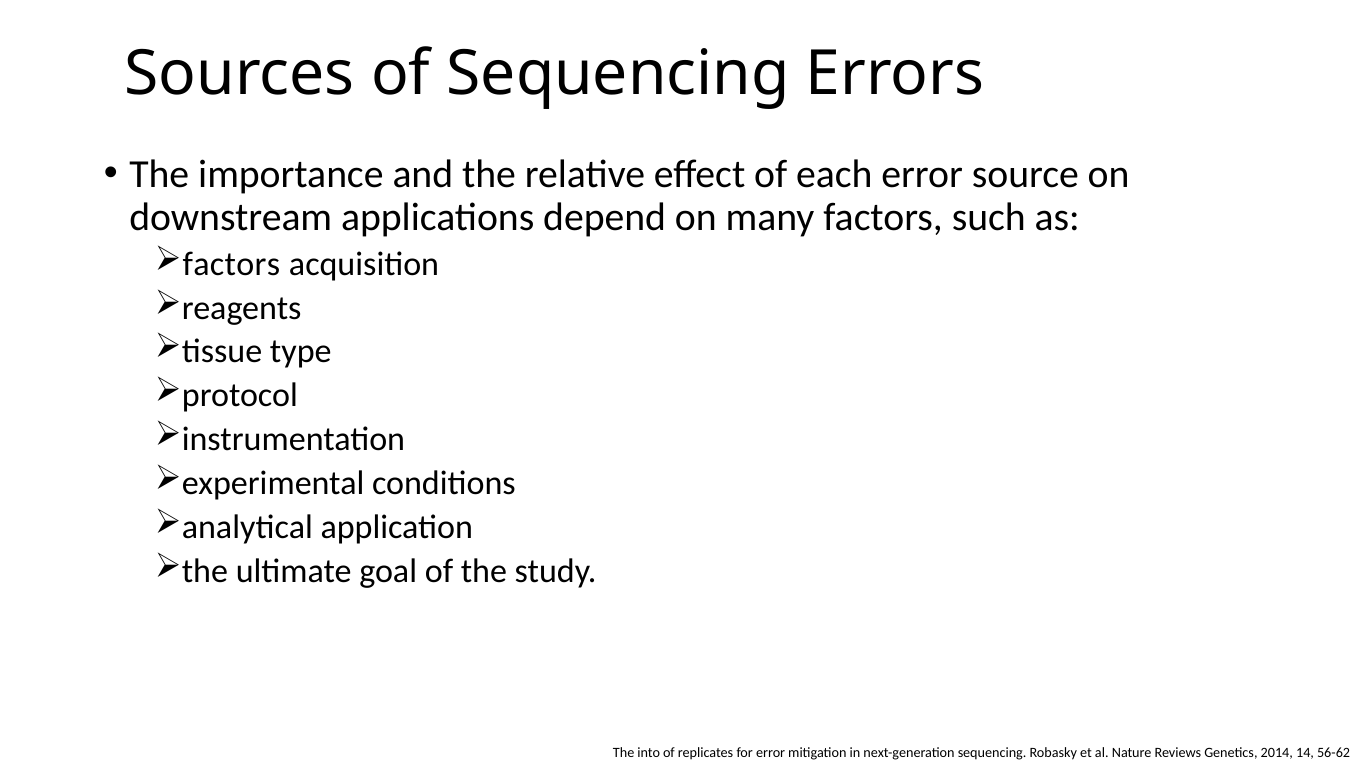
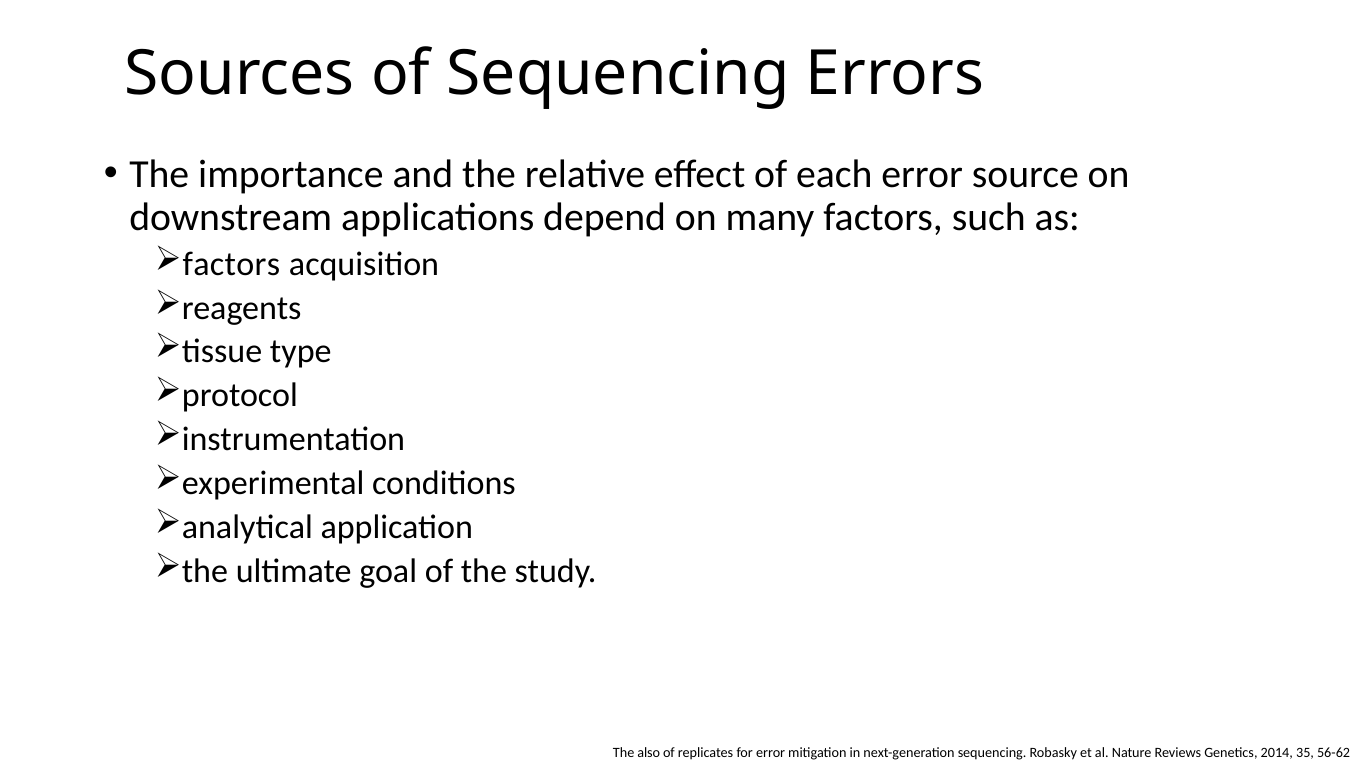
into: into -> also (649, 753)
14: 14 -> 35 (1305, 753)
